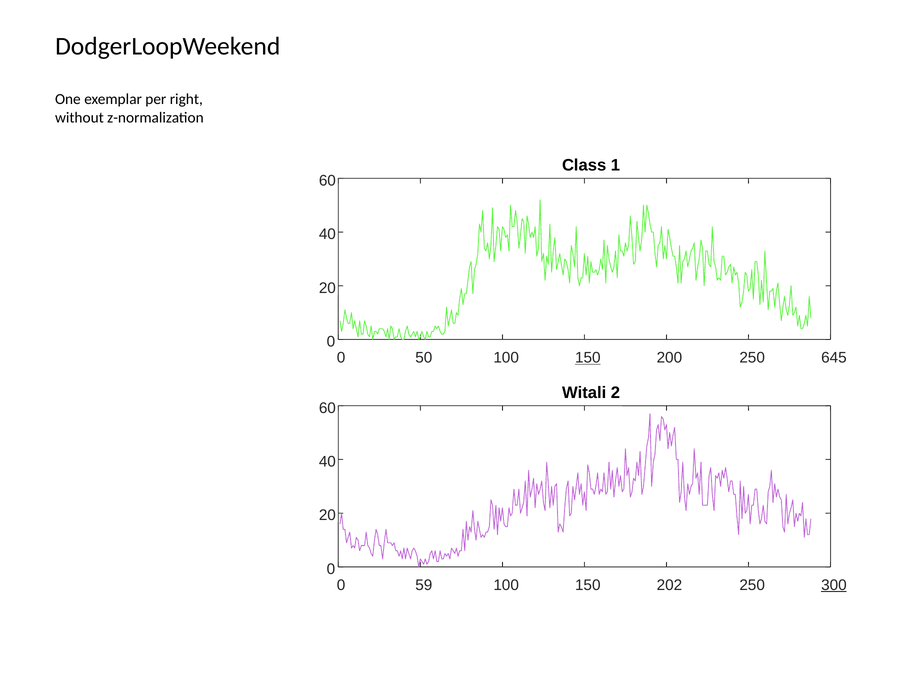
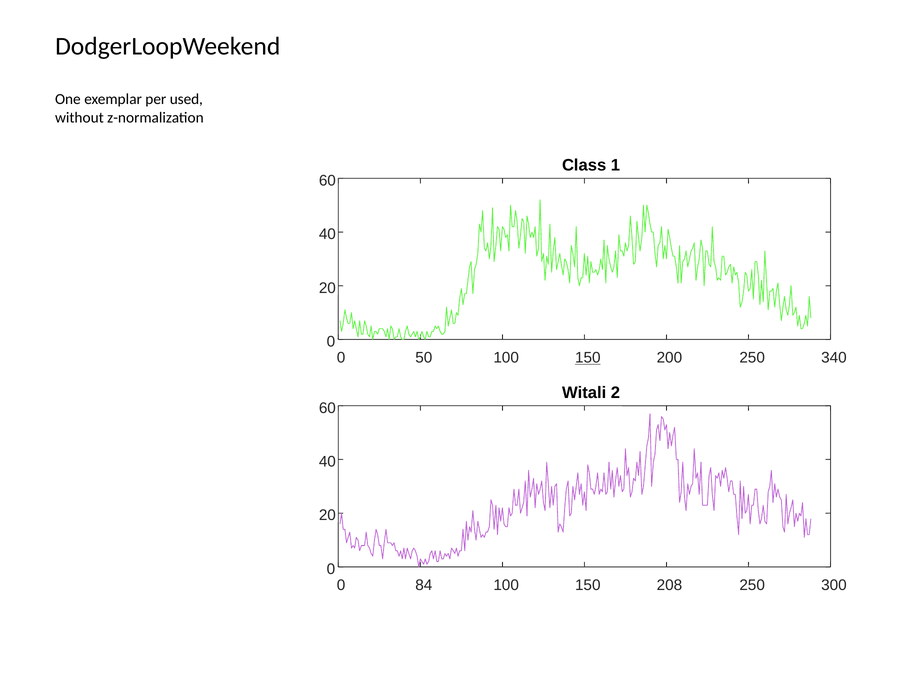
right: right -> used (186, 99)
645: 645 -> 340 (834, 358)
59: 59 -> 84 (424, 585)
202: 202 -> 208 (669, 585)
300 underline: present -> none (834, 585)
